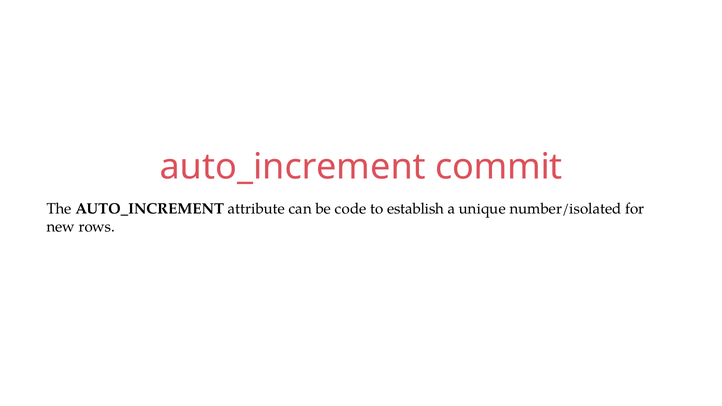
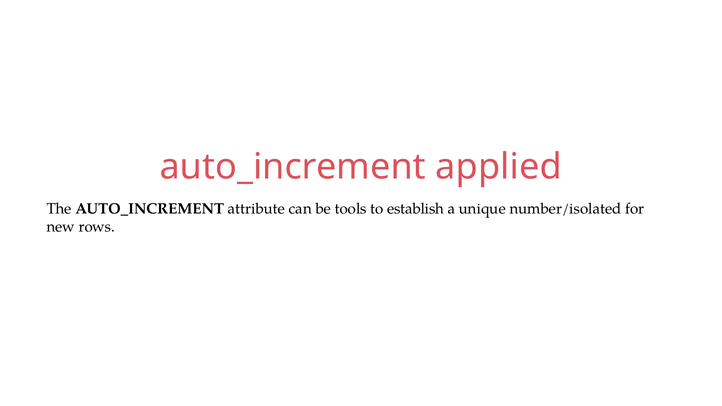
commit: commit -> applied (499, 167)
code: code -> tools (351, 209)
